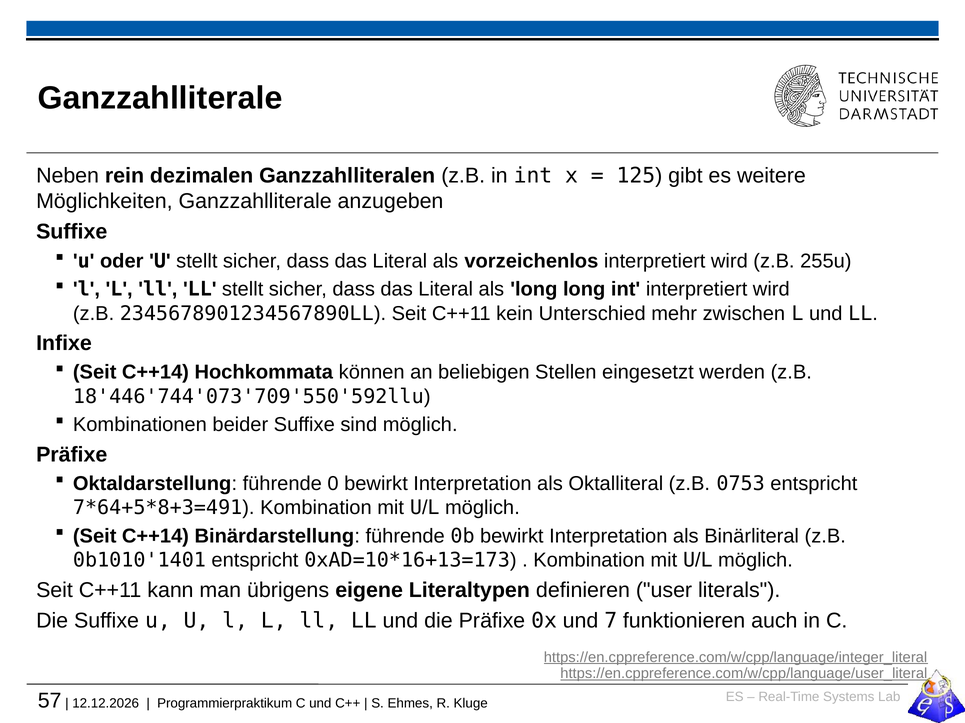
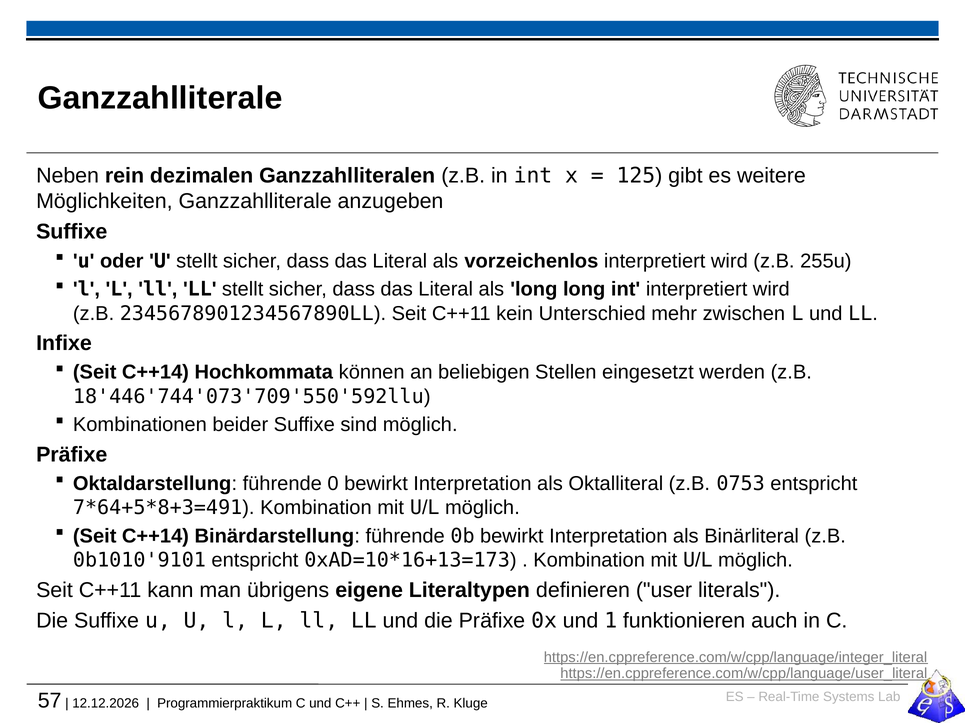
0b1010'1401: 0b1010'1401 -> 0b1010'9101 (139, 561)
7: 7 -> 1 (611, 621)
